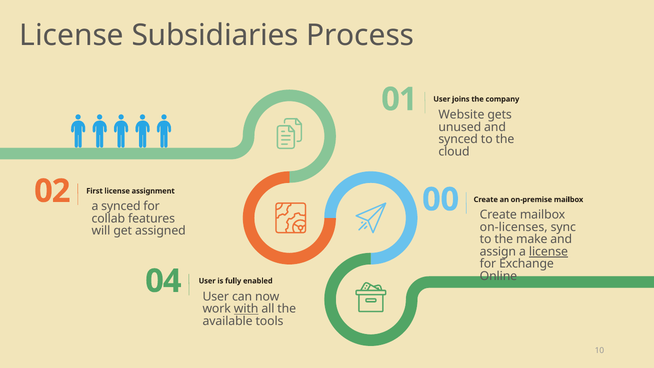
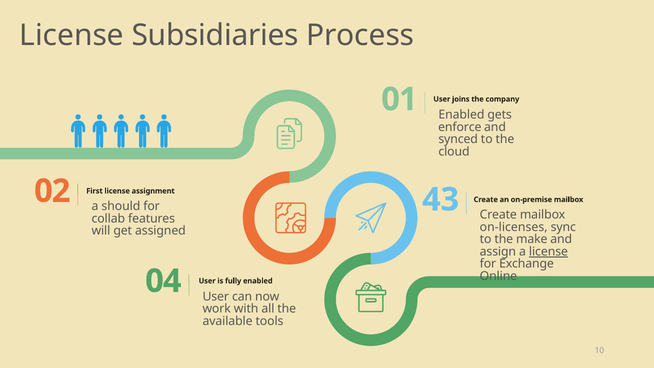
Website: Website -> Enabled (461, 115)
unused: unused -> enforce (460, 127)
00: 00 -> 43 (441, 200)
a synced: synced -> should (121, 206)
with underline: present -> none (246, 309)
